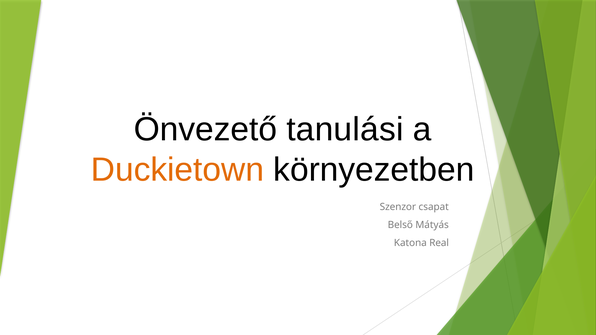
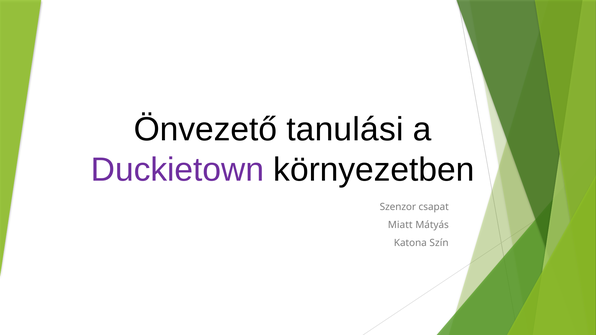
Duckietown colour: orange -> purple (177, 170)
Belső: Belső -> Miatt (400, 225)
Real: Real -> Szín (439, 243)
